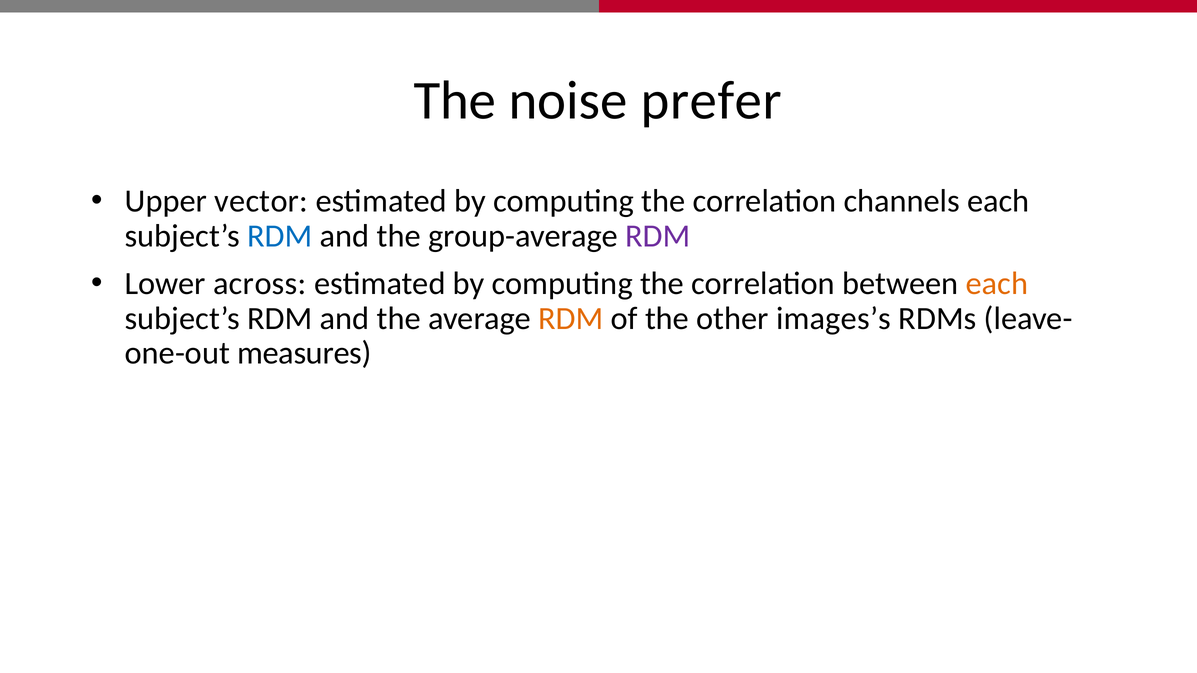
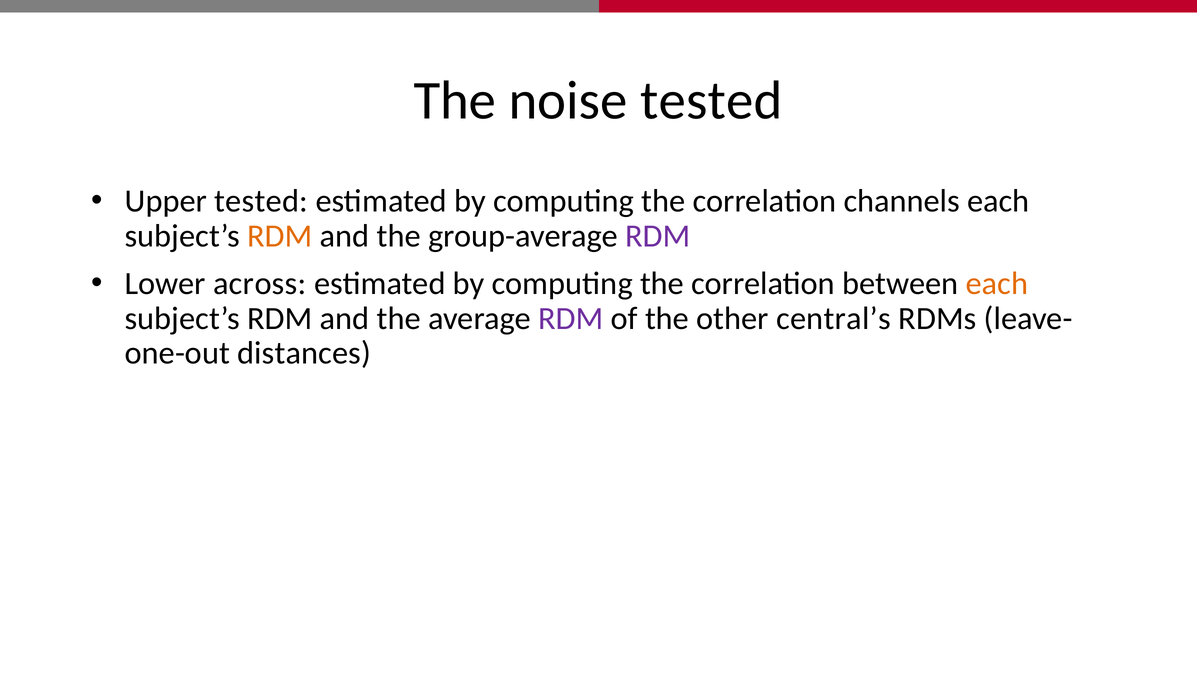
noise prefer: prefer -> tested (711, 101)
Upper vector: vector -> tested (261, 201)
RDM colour: blue -> orange (280, 236)
RDM colour: orange -> purple (571, 318)
images’s: images’s -> central’s (833, 318)
measures: measures -> distances (304, 353)
